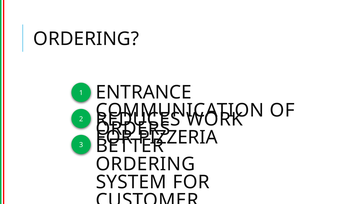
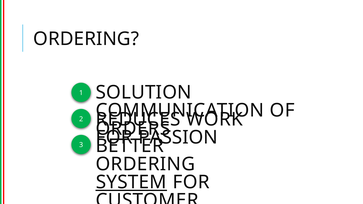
ENTRANCE: ENTRANCE -> SOLUTION (144, 92)
PIZZERIA: PIZZERIA -> PASSION (178, 138)
SYSTEM underline: none -> present (131, 182)
